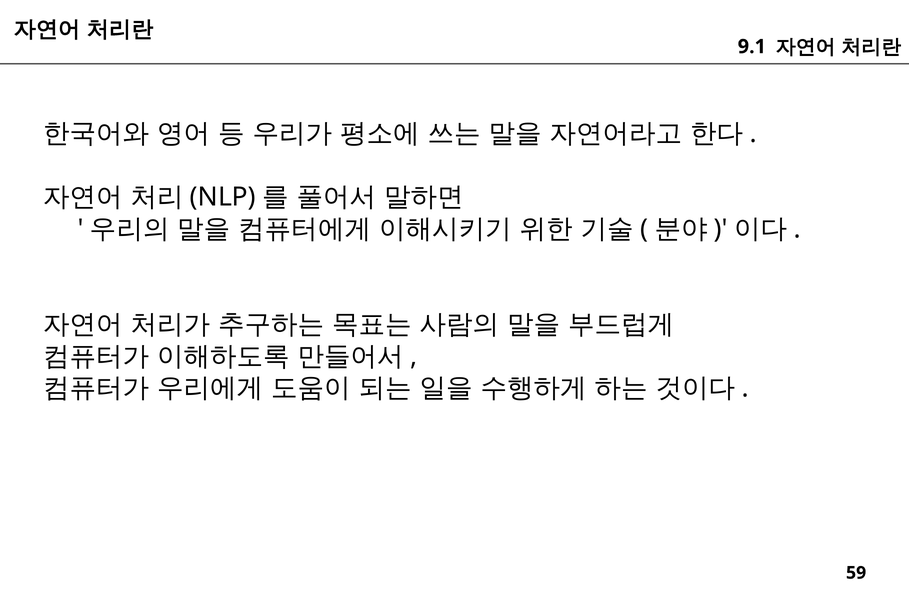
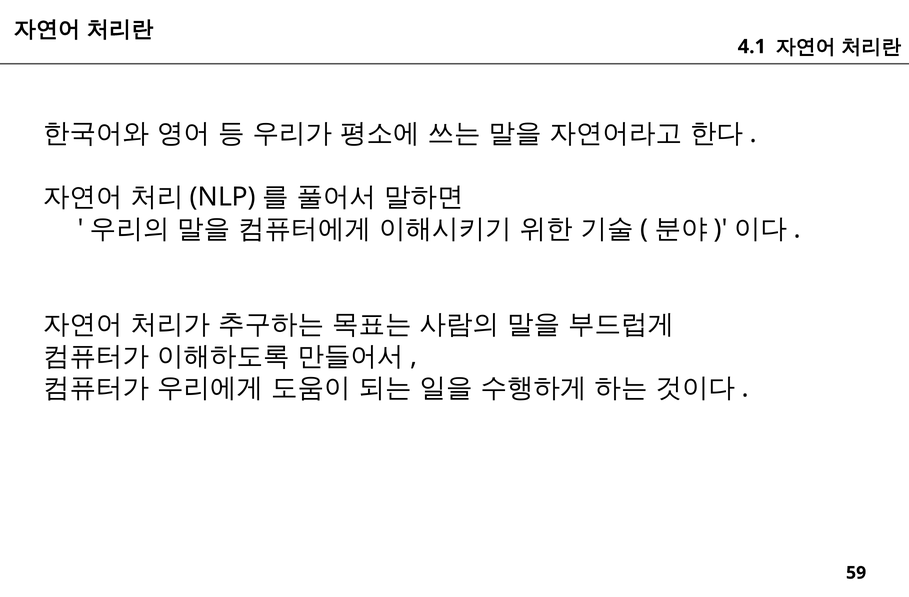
9.1: 9.1 -> 4.1 (752, 47)
